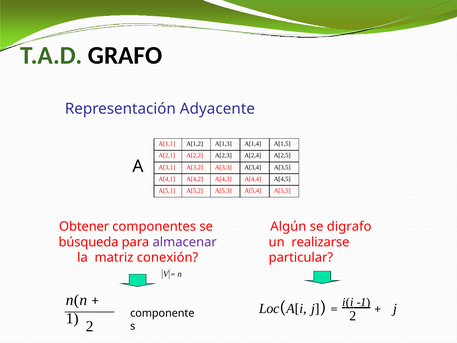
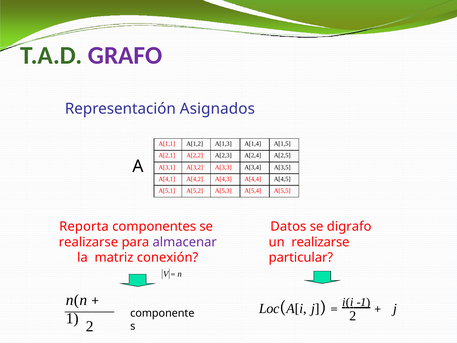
GRAFO colour: black -> purple (125, 56)
Adyacente: Adyacente -> Asignados (217, 109)
Obtener: Obtener -> Reporta (84, 226)
Algún: Algún -> Datos (288, 226)
búsqueda: búsqueda -> realizarse (88, 242)
